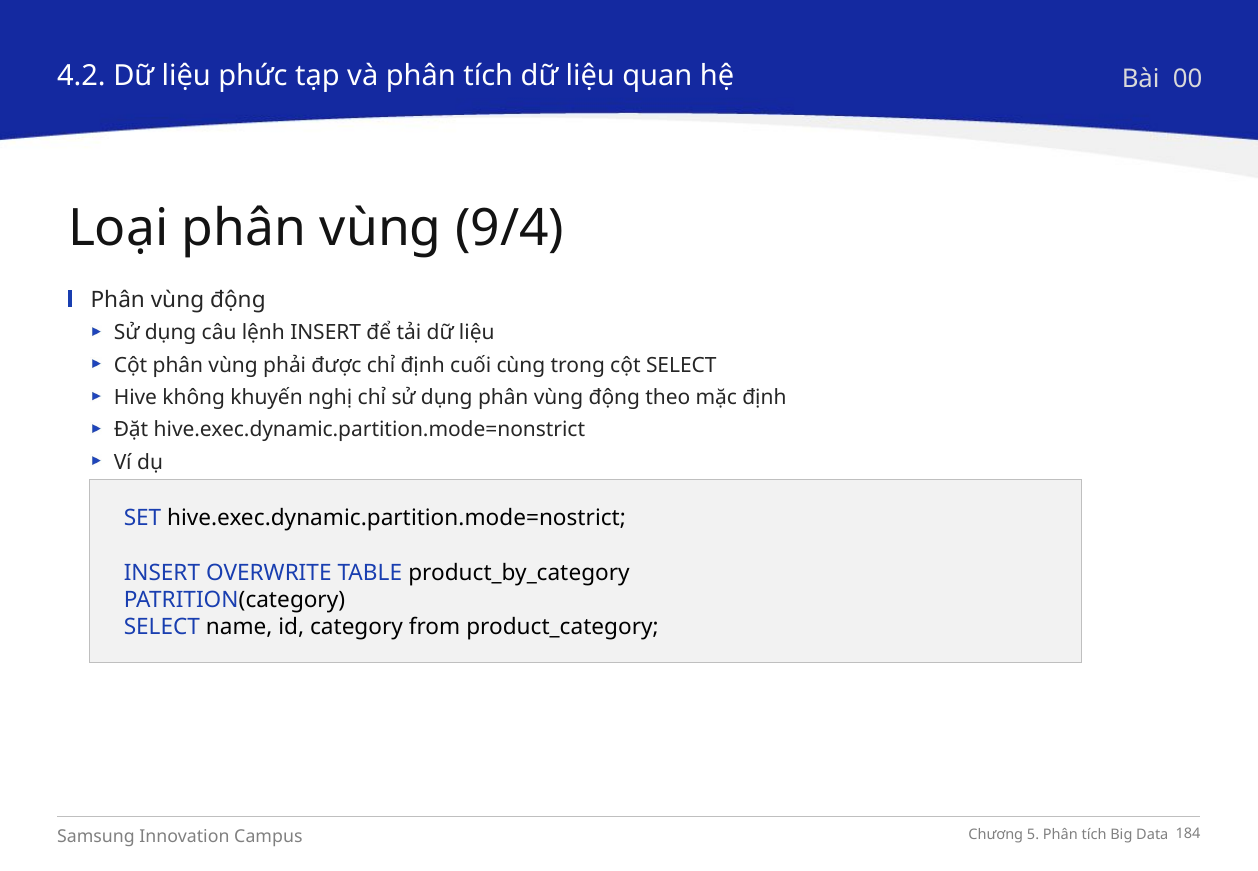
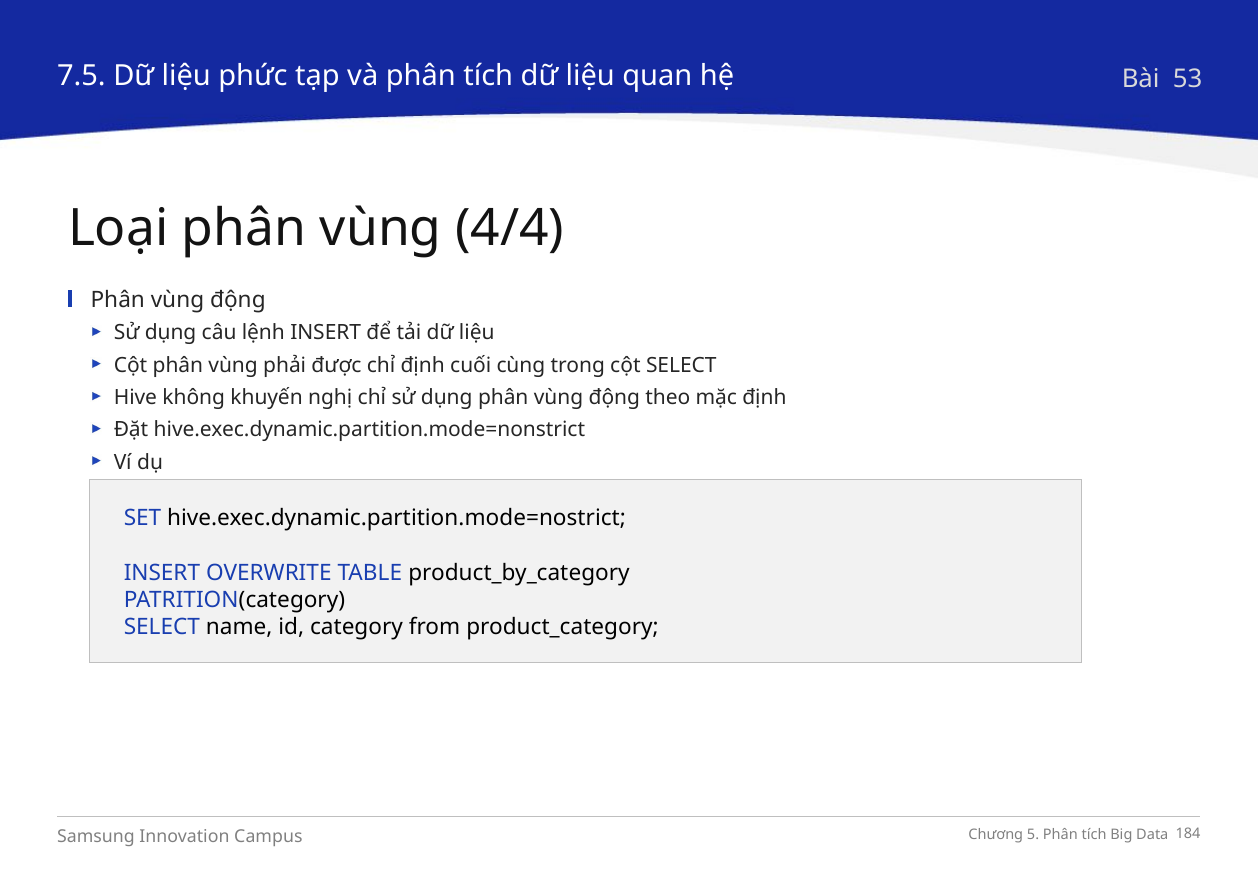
4.2: 4.2 -> 7.5 (81, 76)
00: 00 -> 53 (1188, 78)
9/4: 9/4 -> 4/4 (510, 228)
